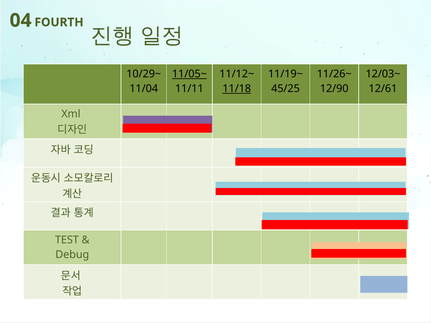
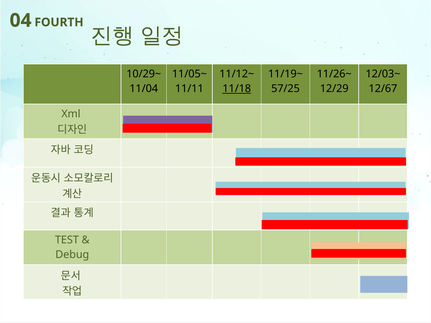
11/05~ underline: present -> none (189, 74)
45/25: 45/25 -> 57/25 (285, 89)
12/90: 12/90 -> 12/29 (334, 89)
12/61: 12/61 -> 12/67 (383, 89)
